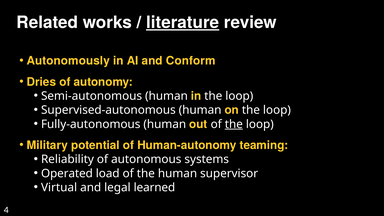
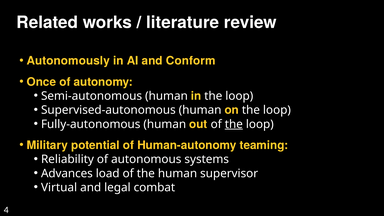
literature underline: present -> none (183, 23)
Dries: Dries -> Once (41, 82)
Operated: Operated -> Advances (67, 173)
learned: learned -> combat (154, 187)
